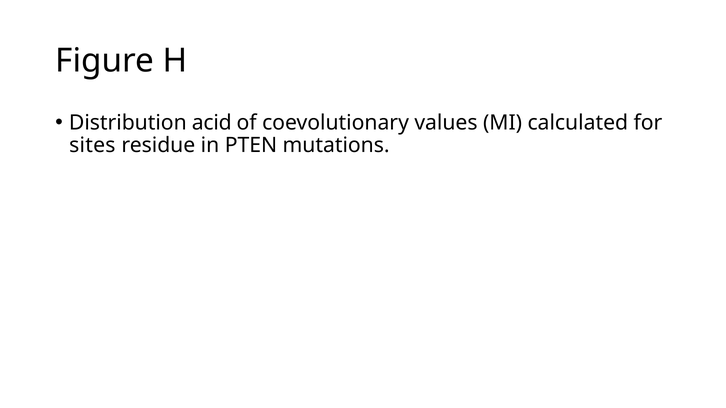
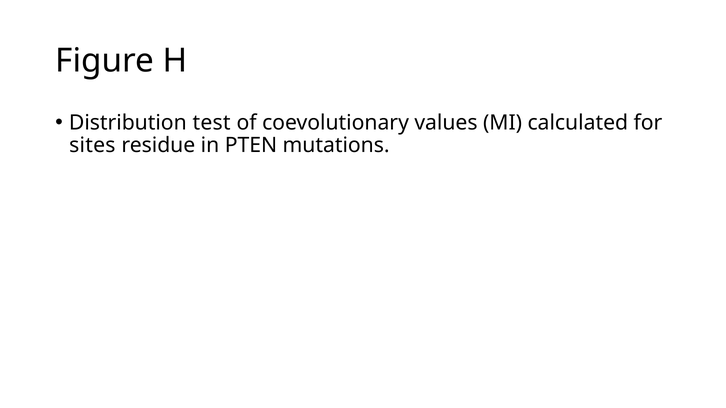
acid: acid -> test (212, 123)
